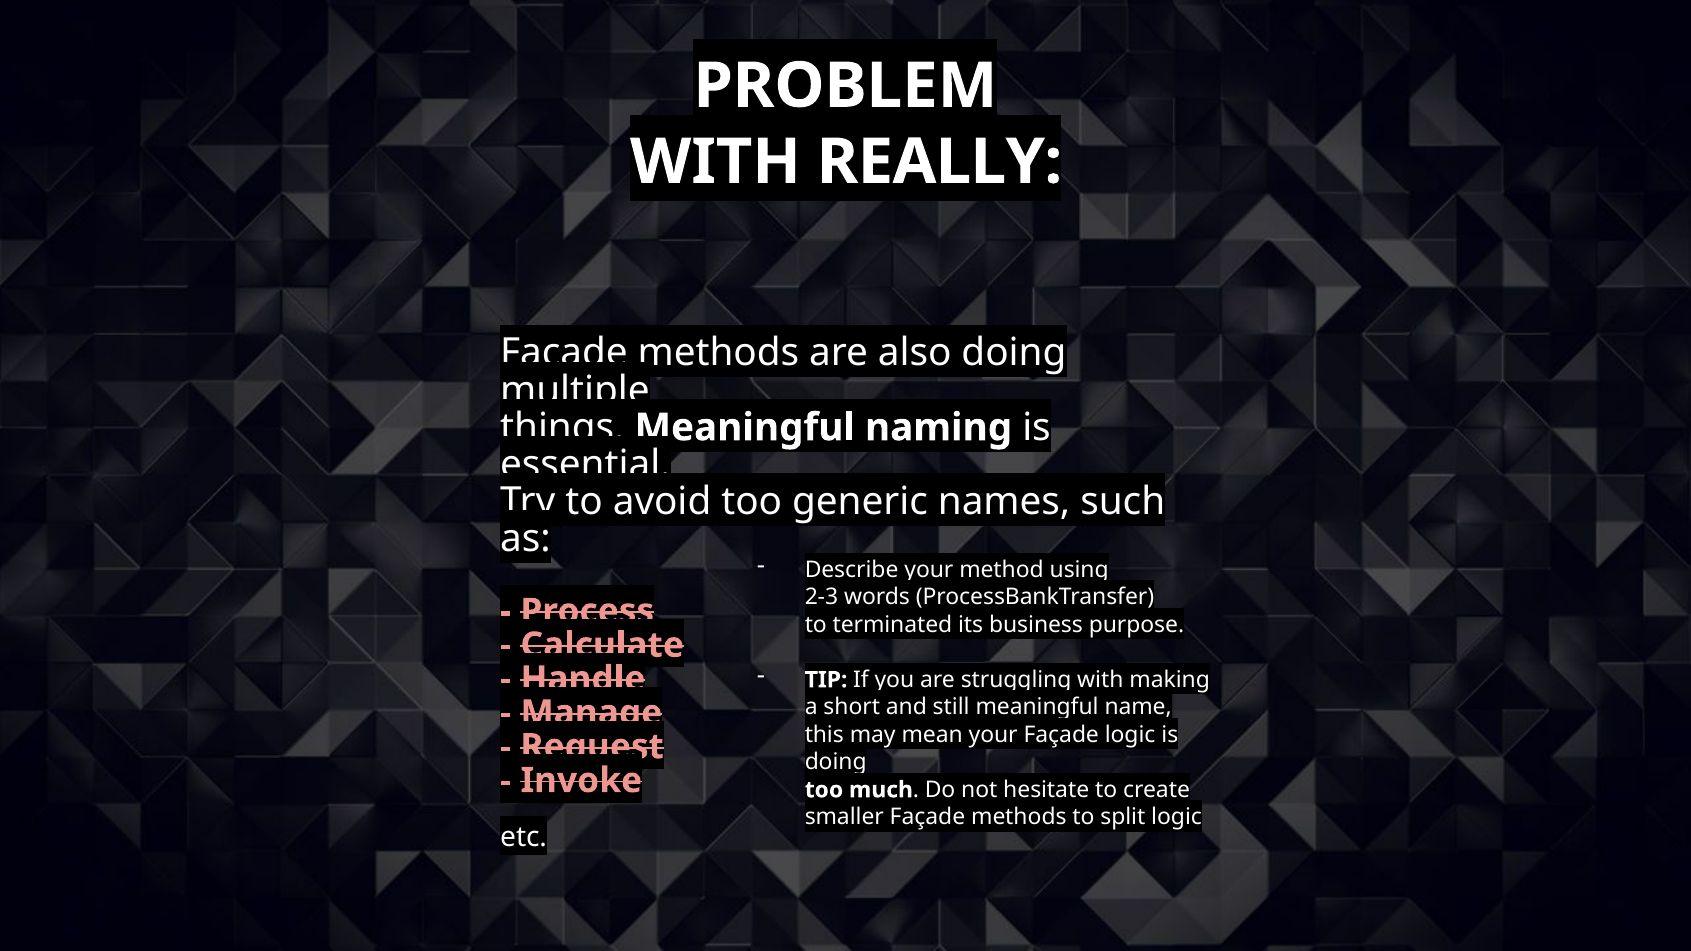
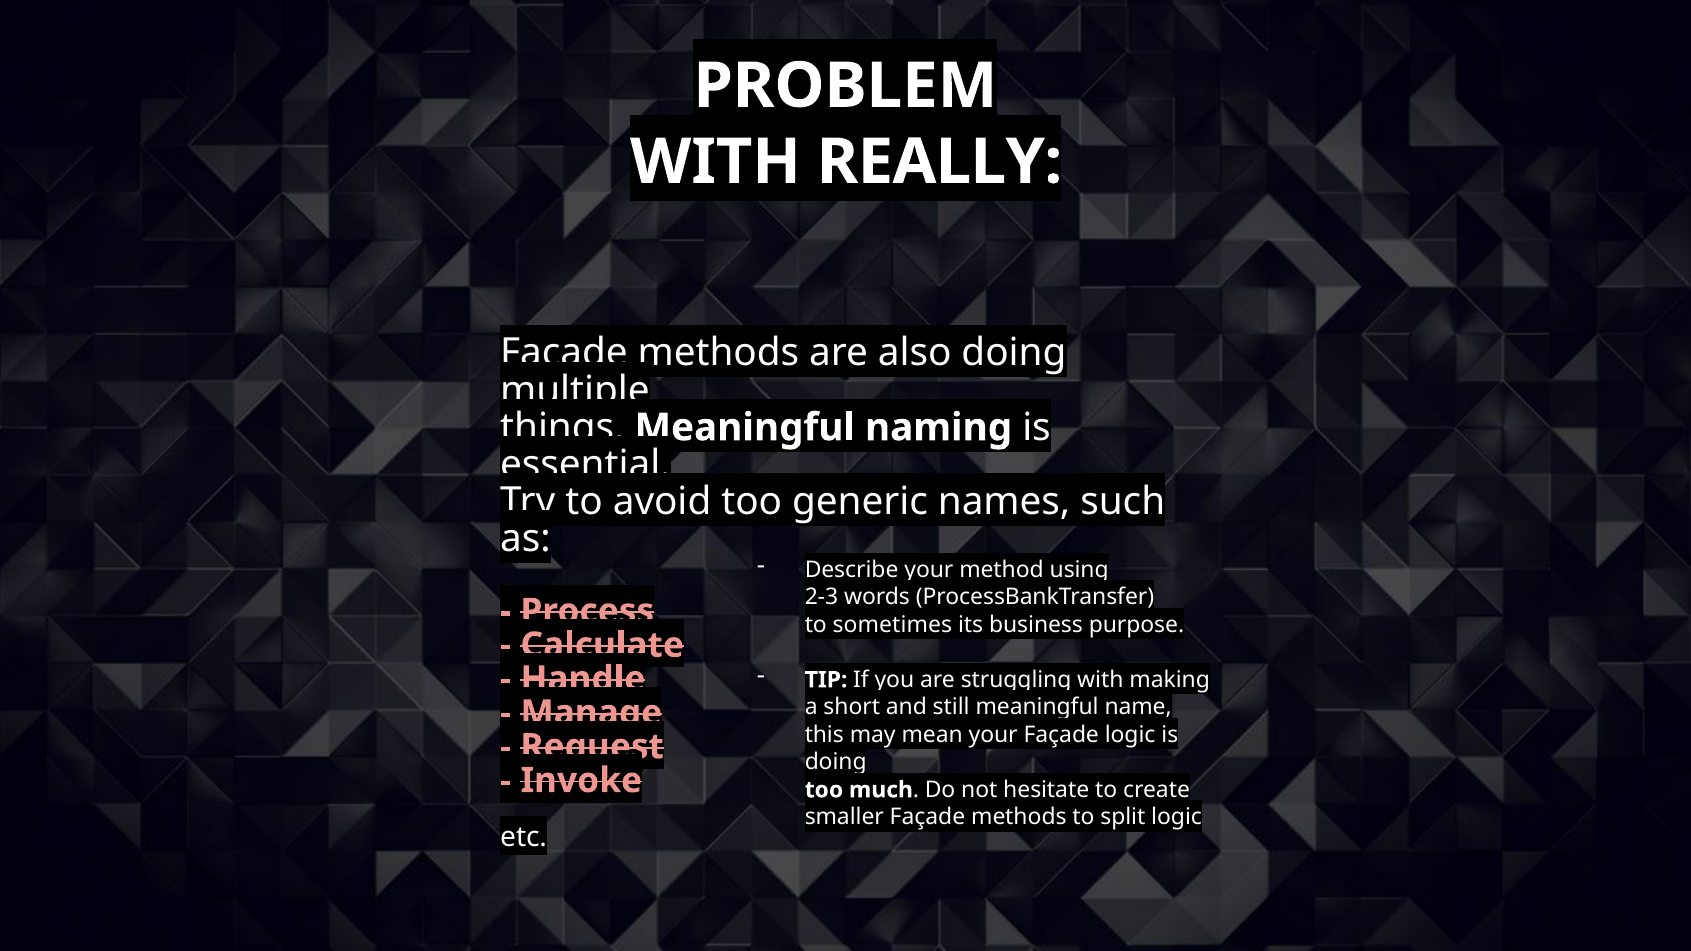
terminated: terminated -> sometimes (892, 625)
